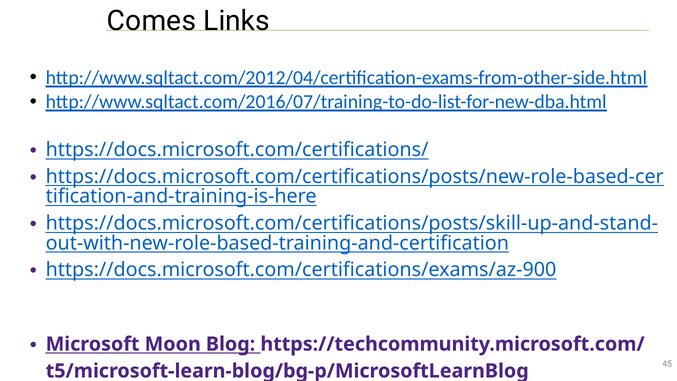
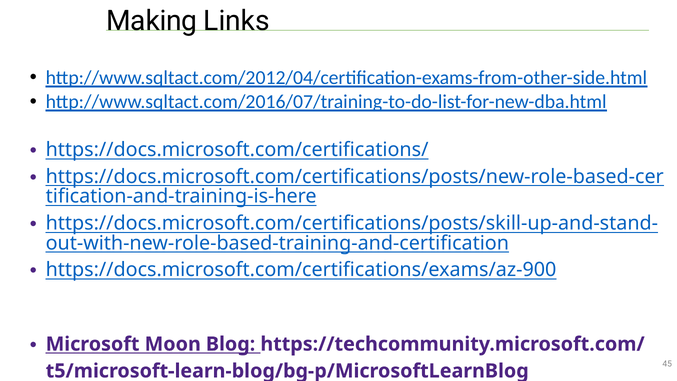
Comes: Comes -> Making (152, 21)
